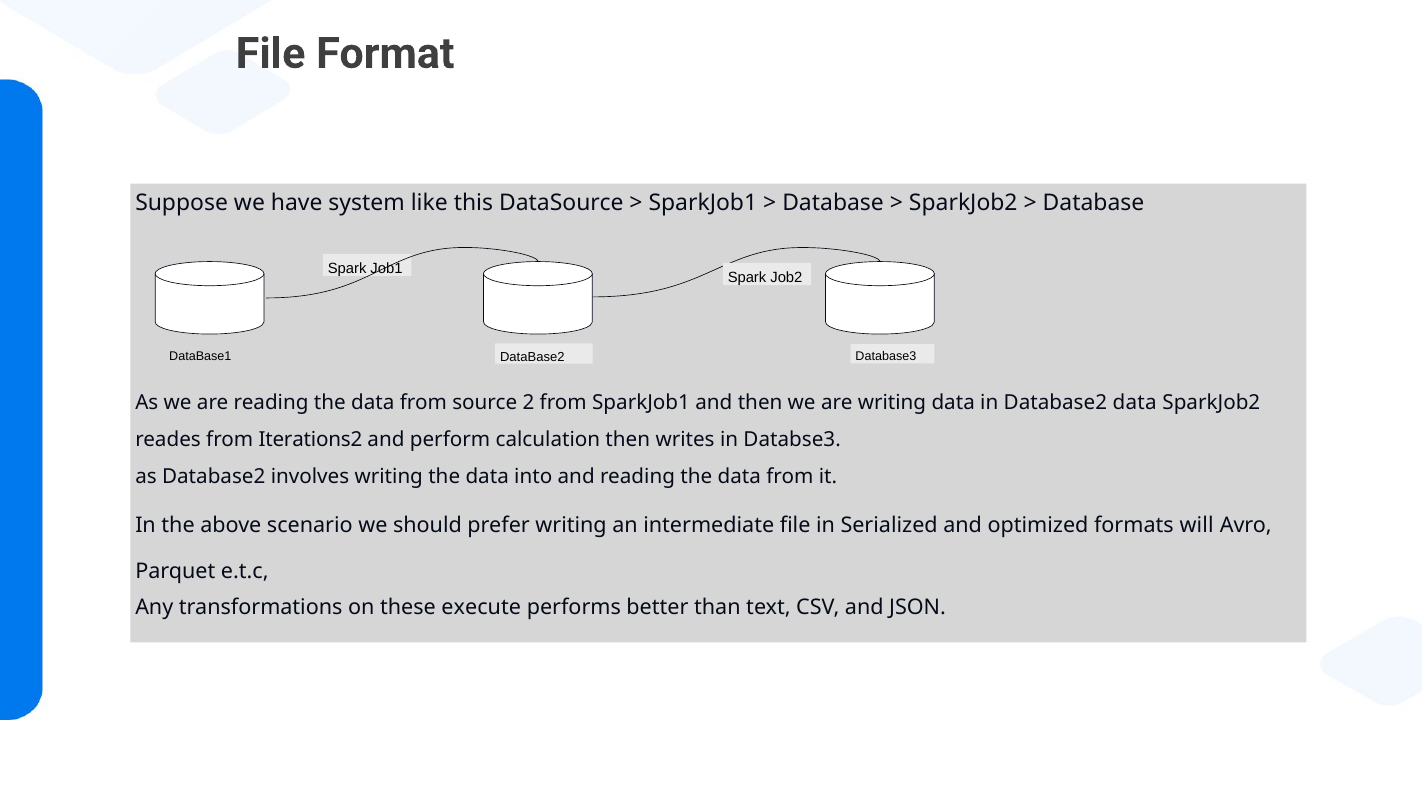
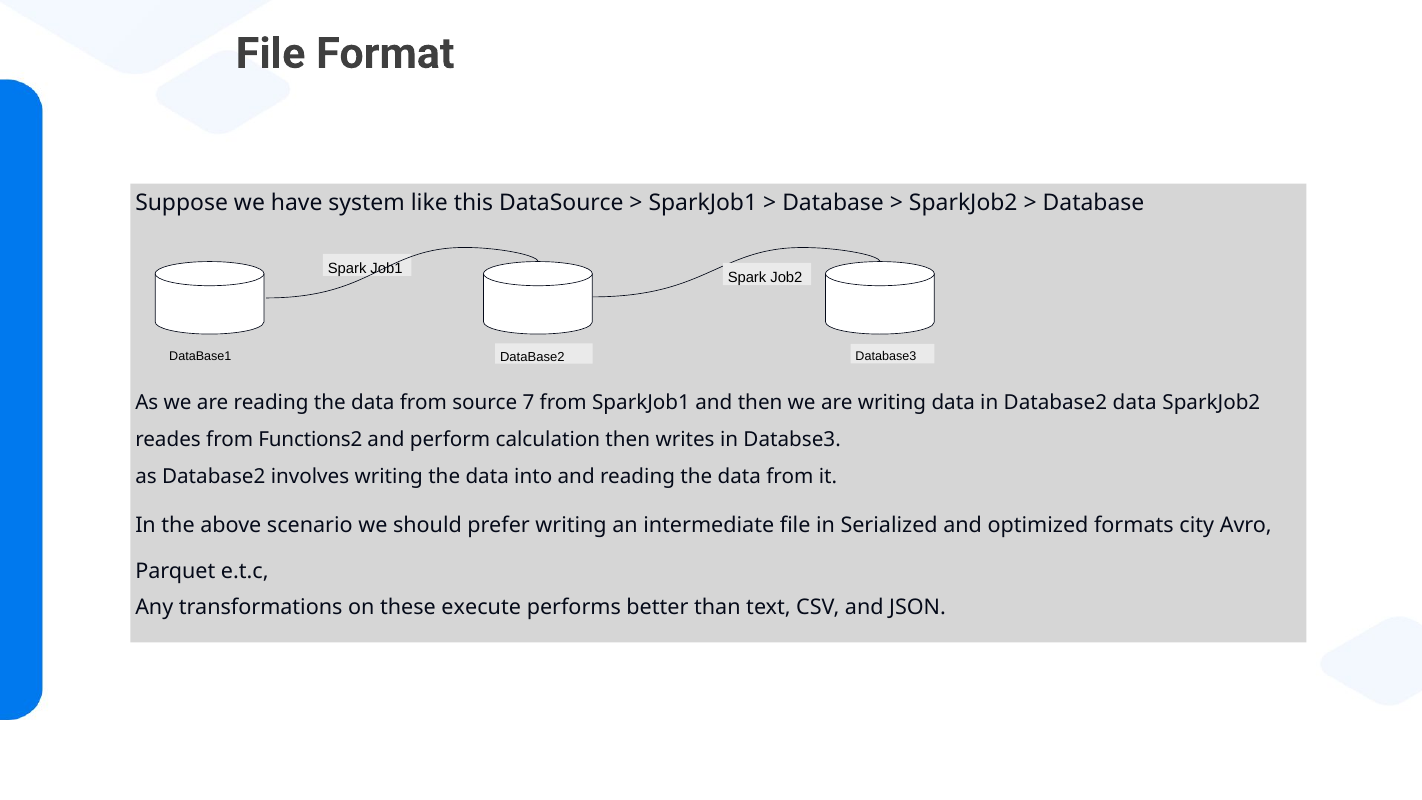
2: 2 -> 7 (528, 402)
Iterations2: Iterations2 -> Functions2 (310, 439)
will: will -> city (1197, 525)
